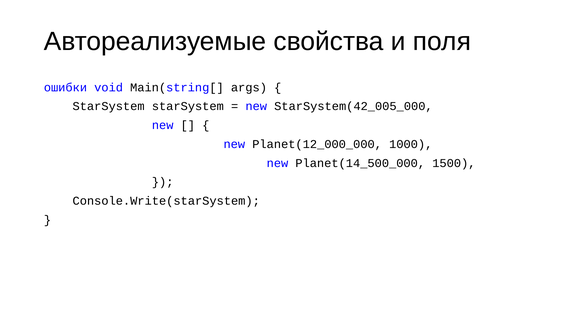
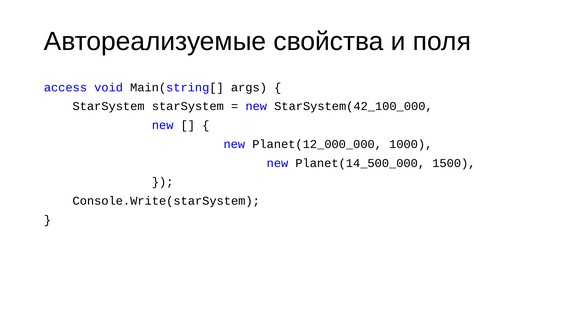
ошибки: ошибки -> access (65, 88)
StarSystem(42_005_000: StarSystem(42_005_000 -> StarSystem(42_100_000 (353, 107)
